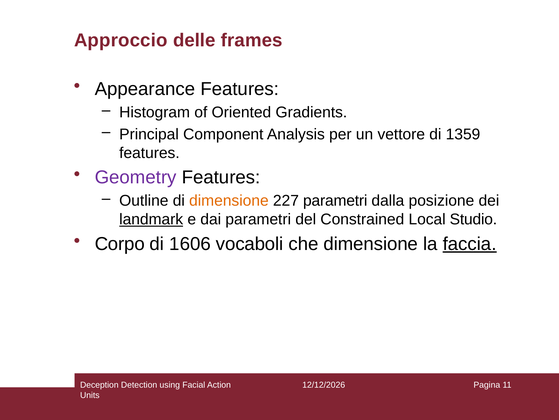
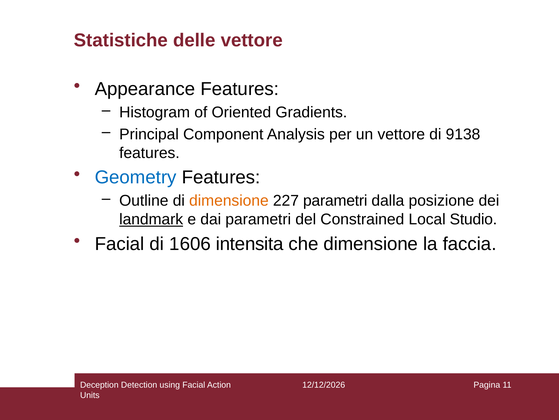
Approccio: Approccio -> Statistiche (121, 40)
delle frames: frames -> vettore (252, 40)
1359: 1359 -> 9138 (463, 134)
Geometry colour: purple -> blue (136, 177)
Corpo: Corpo -> Facial (120, 244)
vocaboli: vocaboli -> intensita (250, 244)
faccia underline: present -> none (470, 244)
